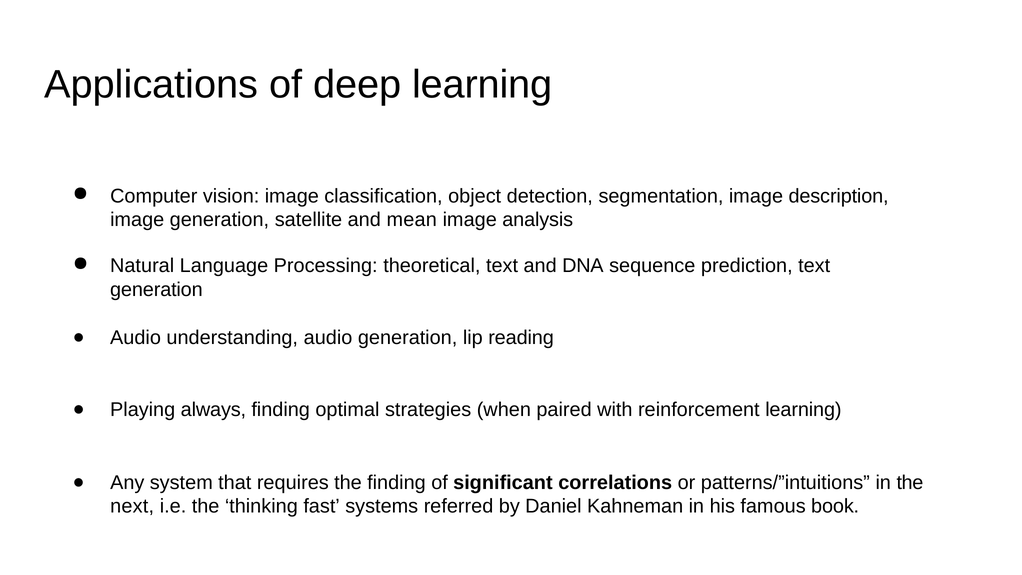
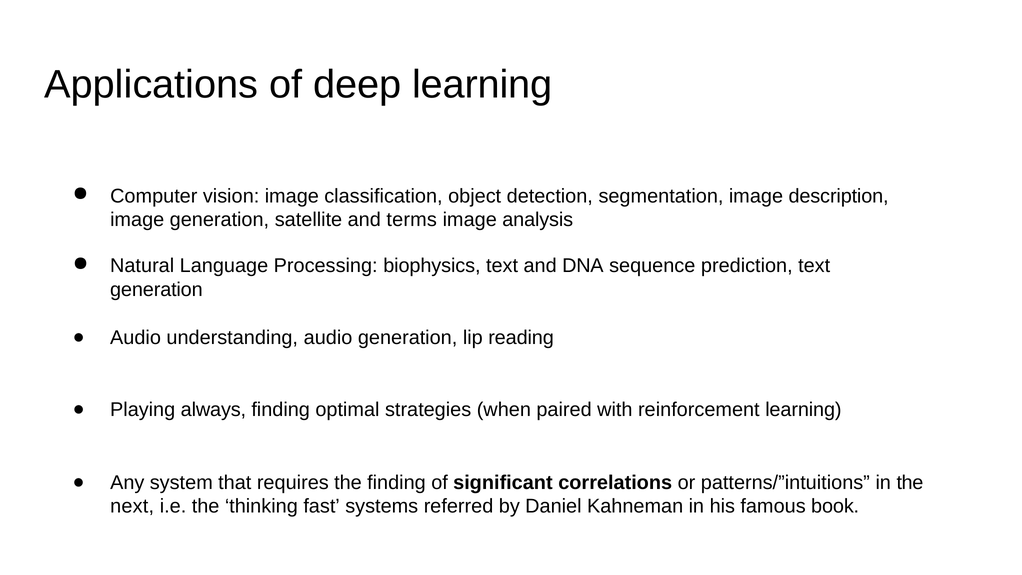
mean: mean -> terms (412, 220)
theoretical: theoretical -> biophysics (432, 266)
